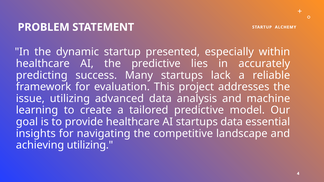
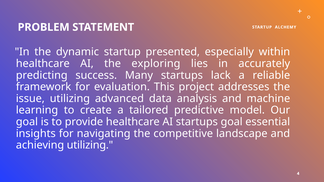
the predictive: predictive -> exploring (156, 64)
startups data: data -> goal (232, 122)
